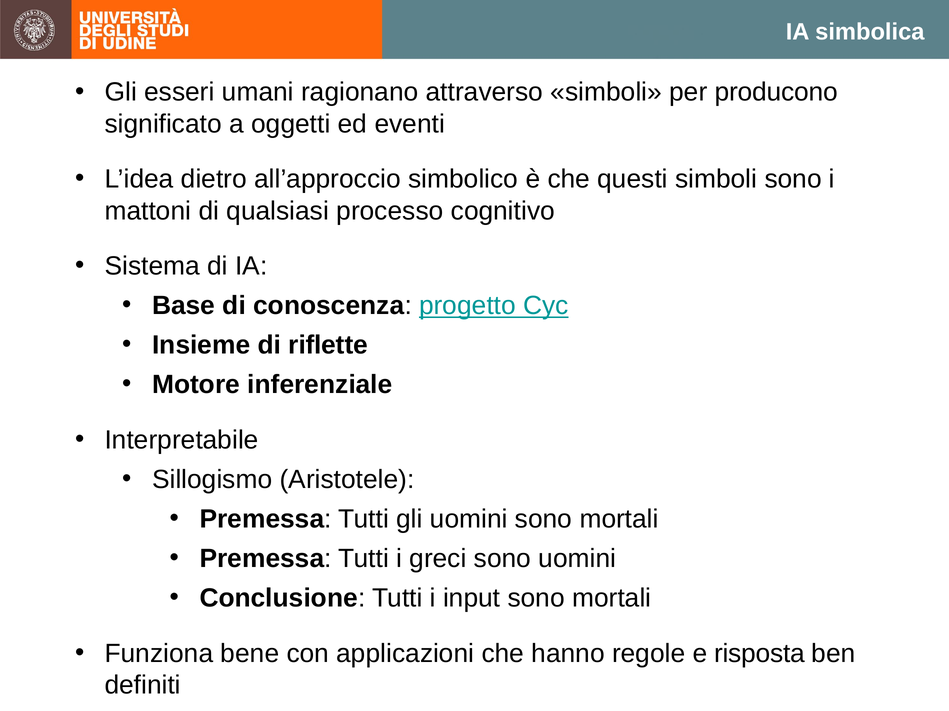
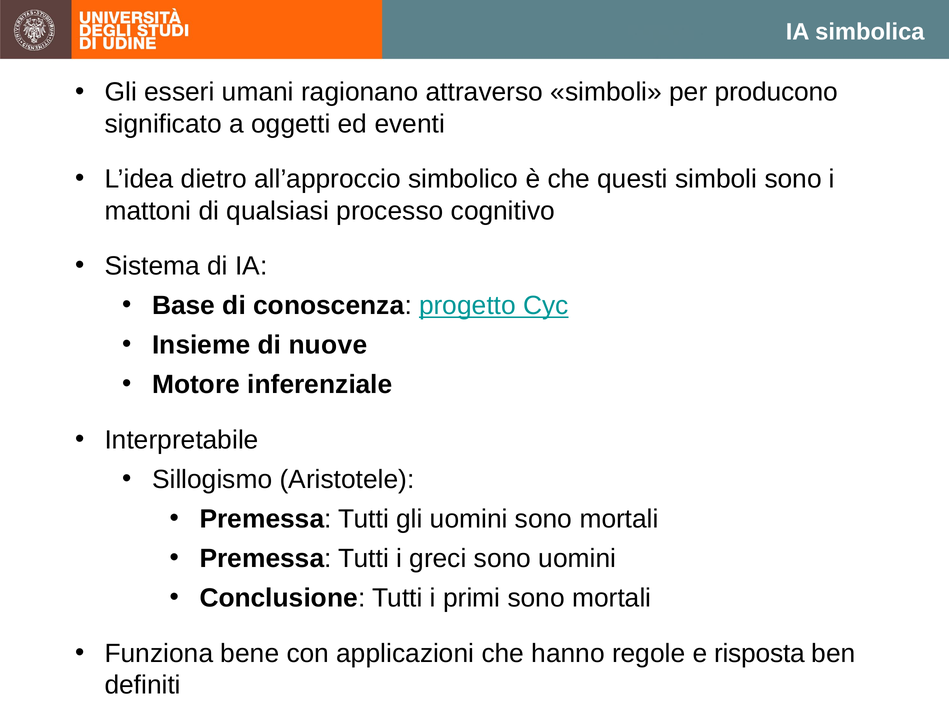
riflette: riflette -> nuove (328, 346)
input: input -> primi (472, 599)
